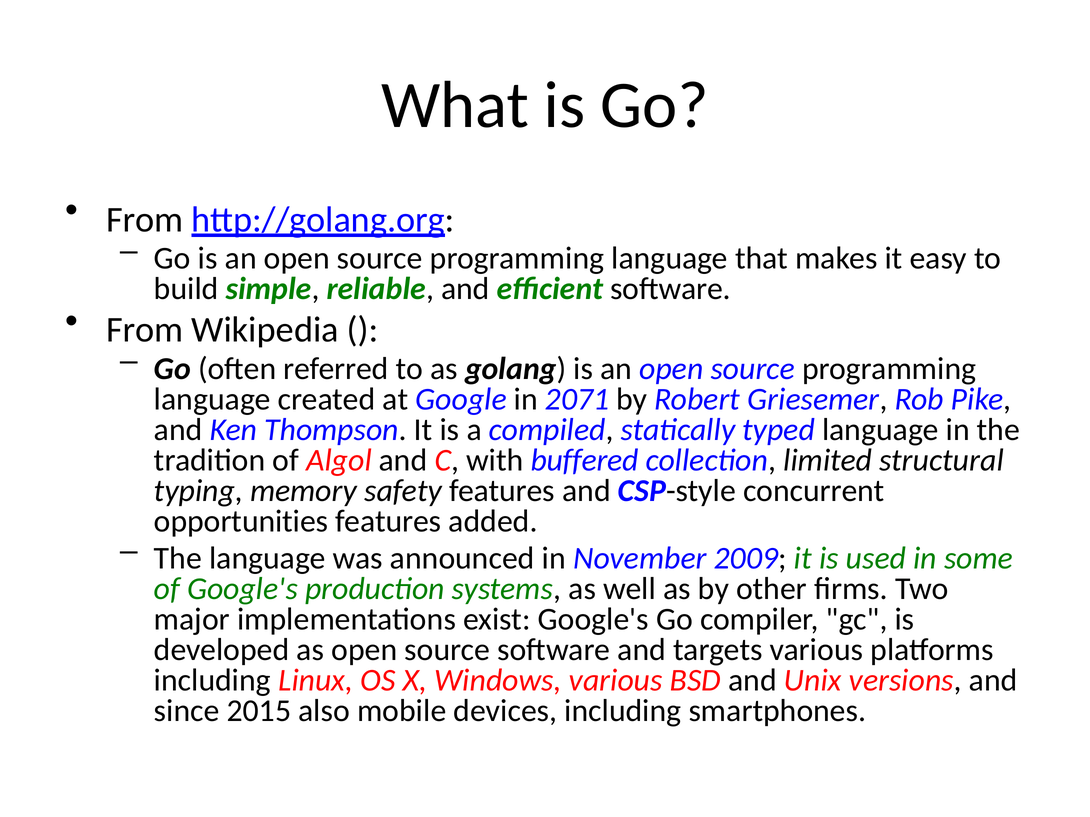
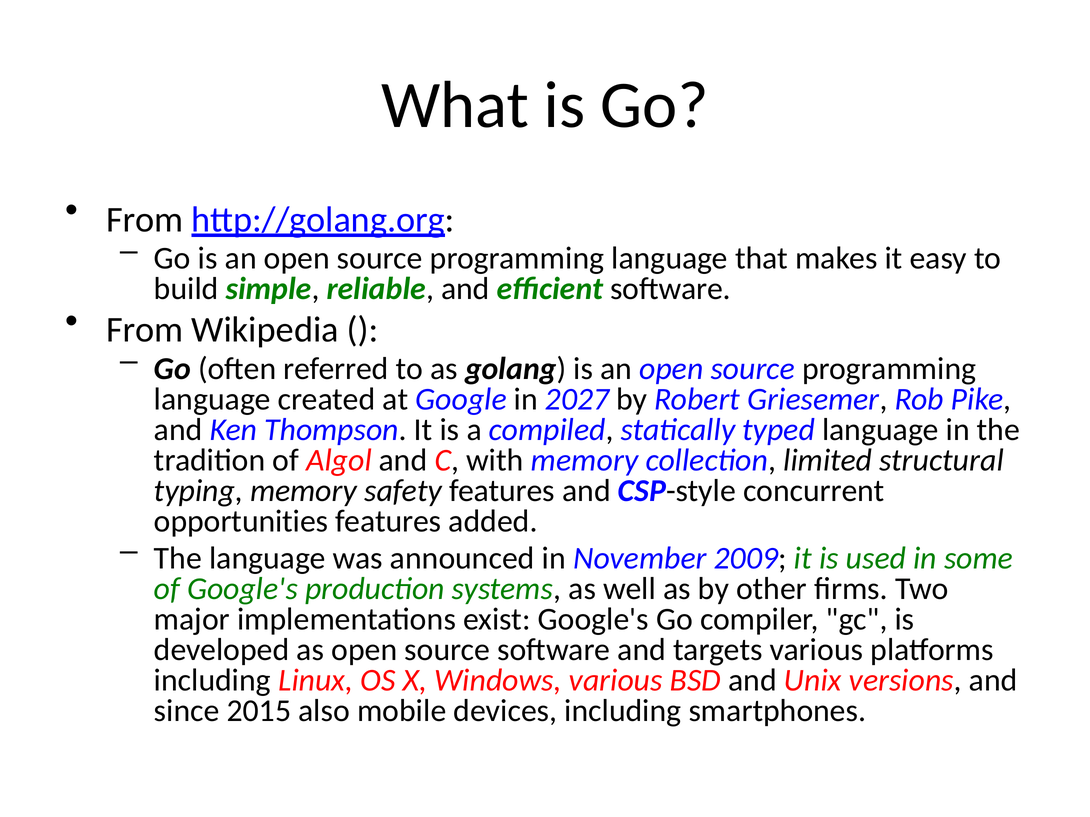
2071: 2071 -> 2027 (577, 399)
with buffered: buffered -> memory (584, 460)
